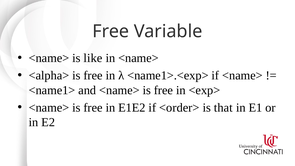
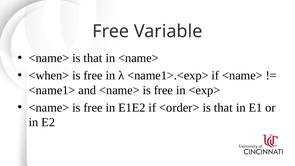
<name> is like: like -> that (93, 58)
<alpha>: <alpha> -> <when> (49, 75)
